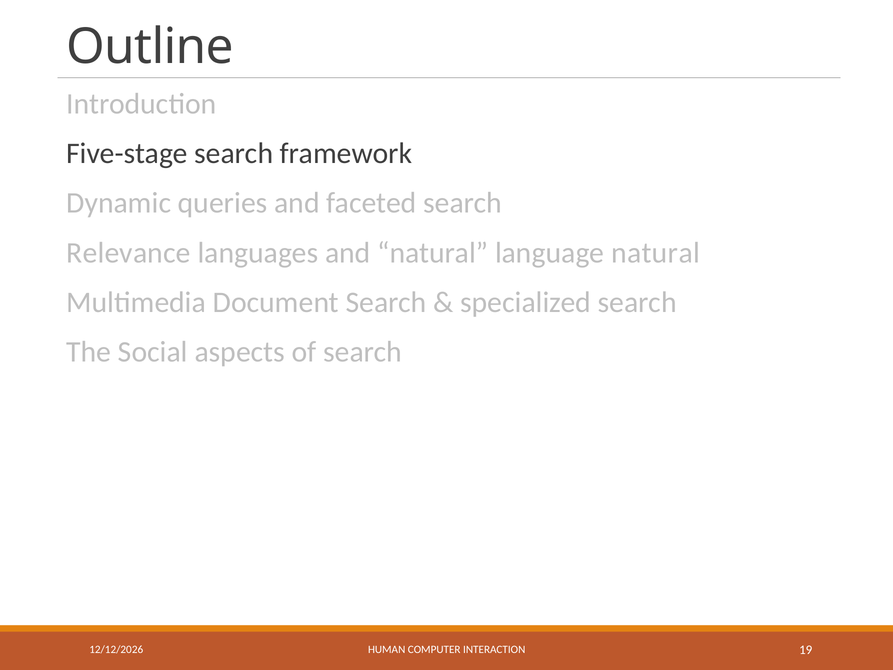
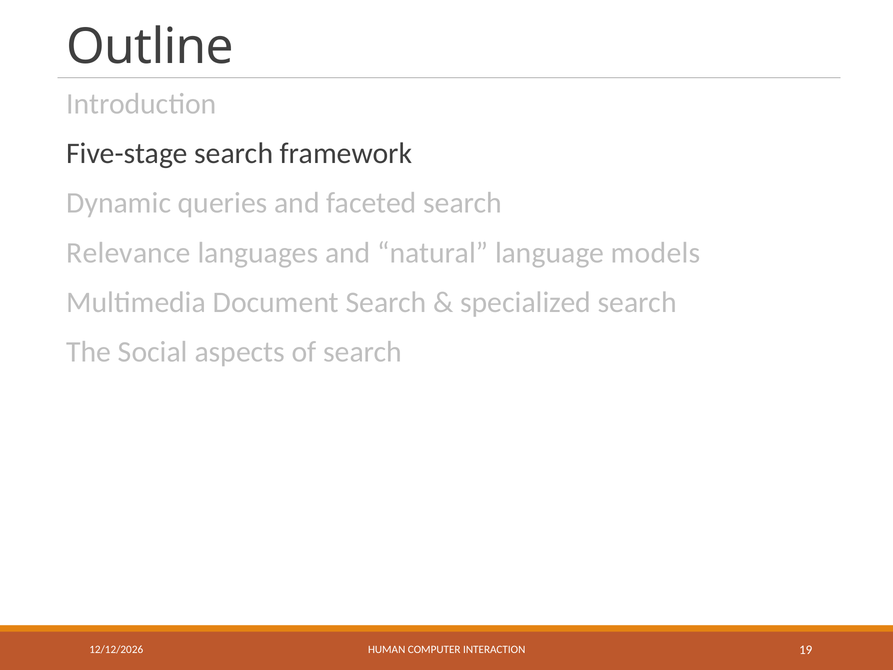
language natural: natural -> models (656, 253)
